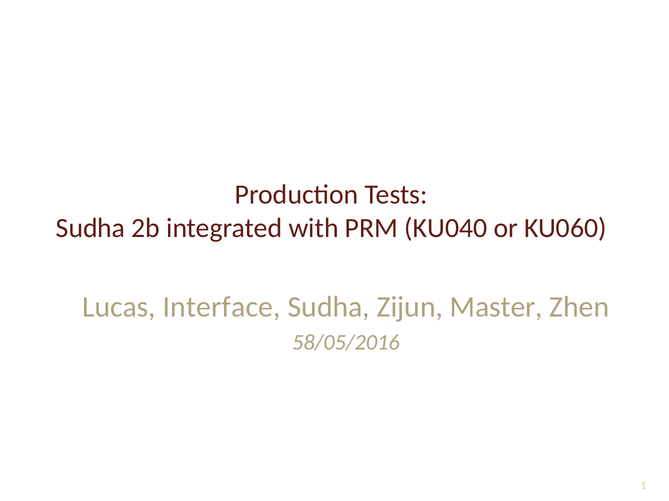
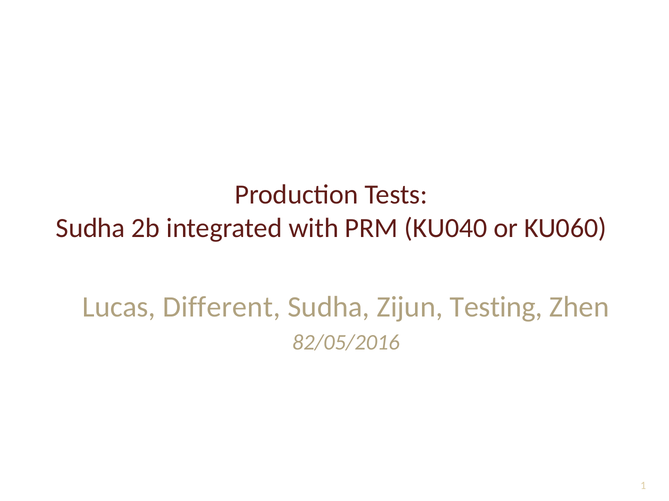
Interface: Interface -> Different (222, 308)
Master: Master -> Testing (496, 308)
58/05/2016: 58/05/2016 -> 82/05/2016 (346, 343)
